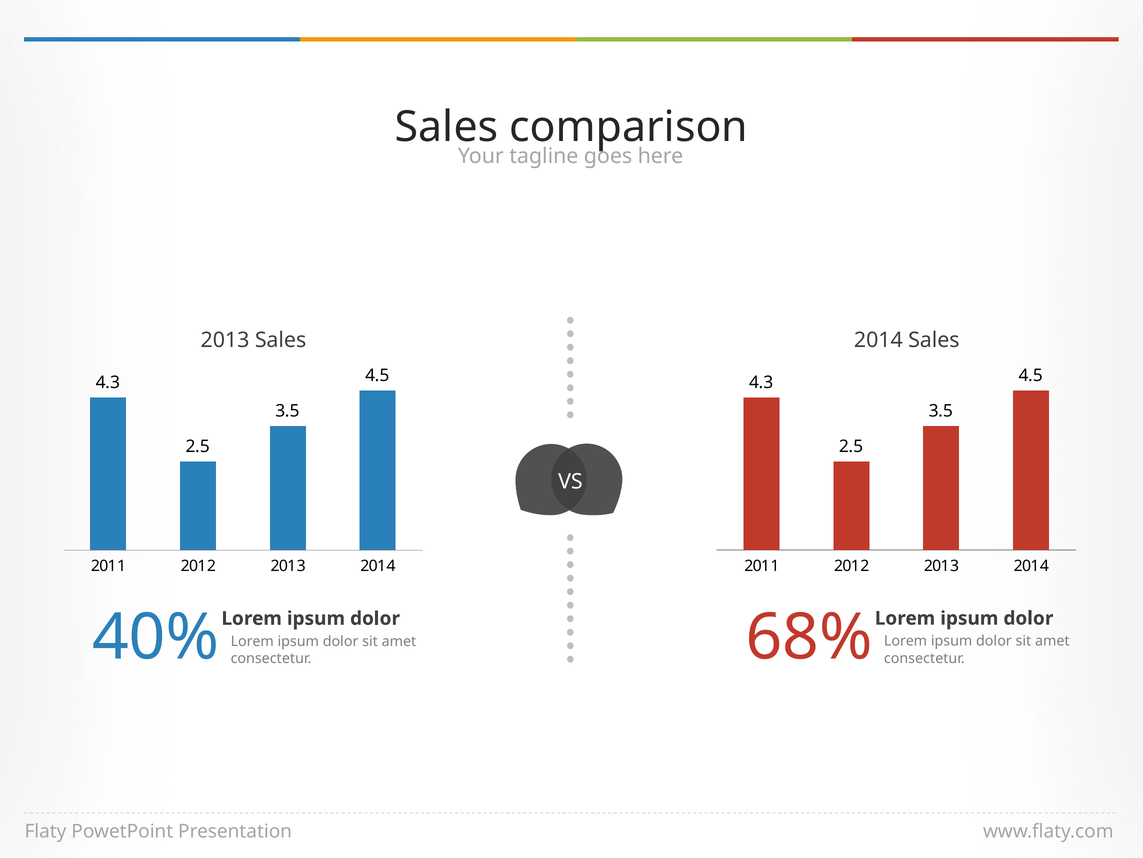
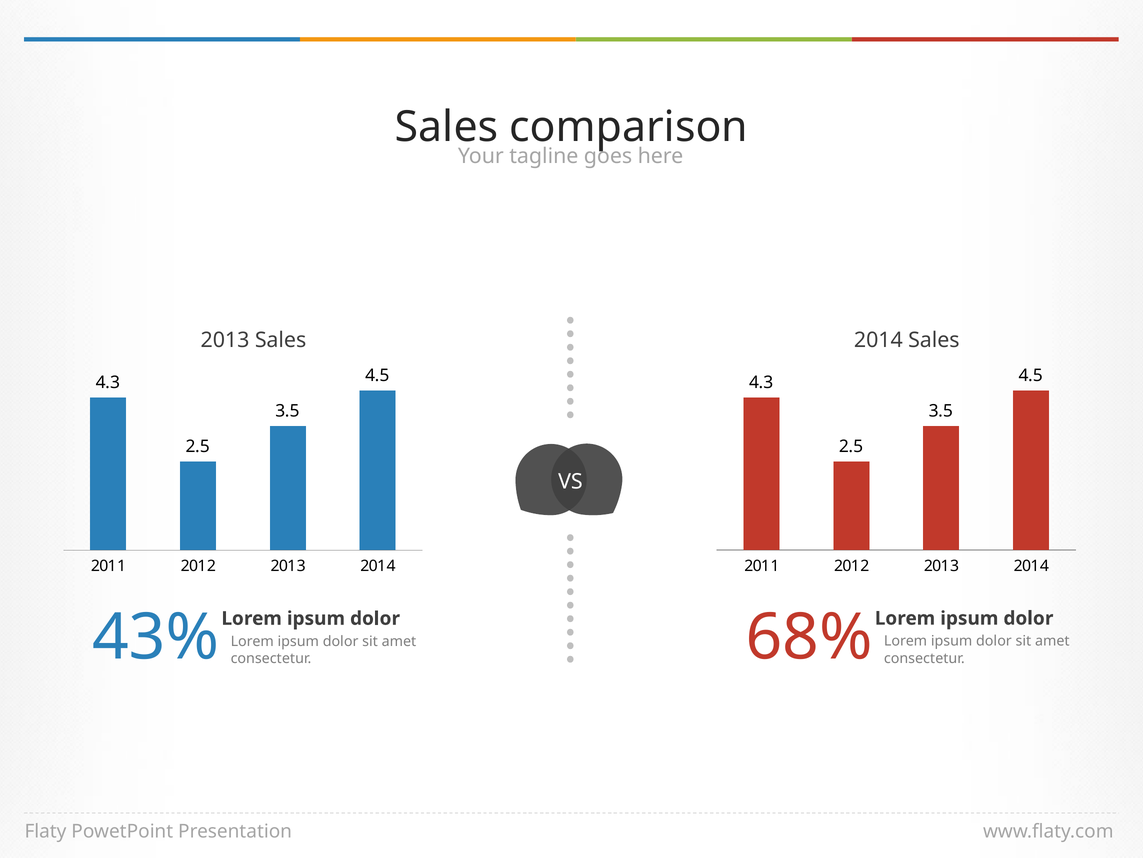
40%: 40% -> 43% (156, 637)
